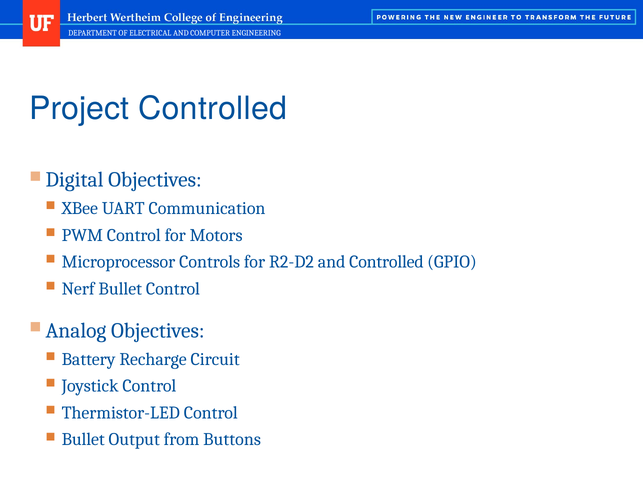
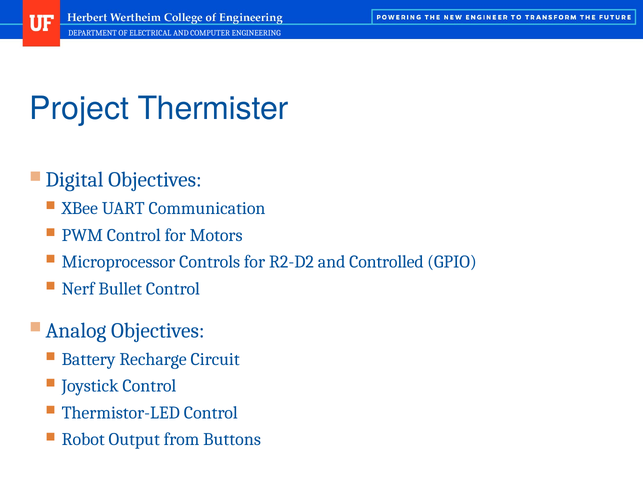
Project Controlled: Controlled -> Thermister (213, 109)
Bullet: Bullet -> Robot (83, 440)
